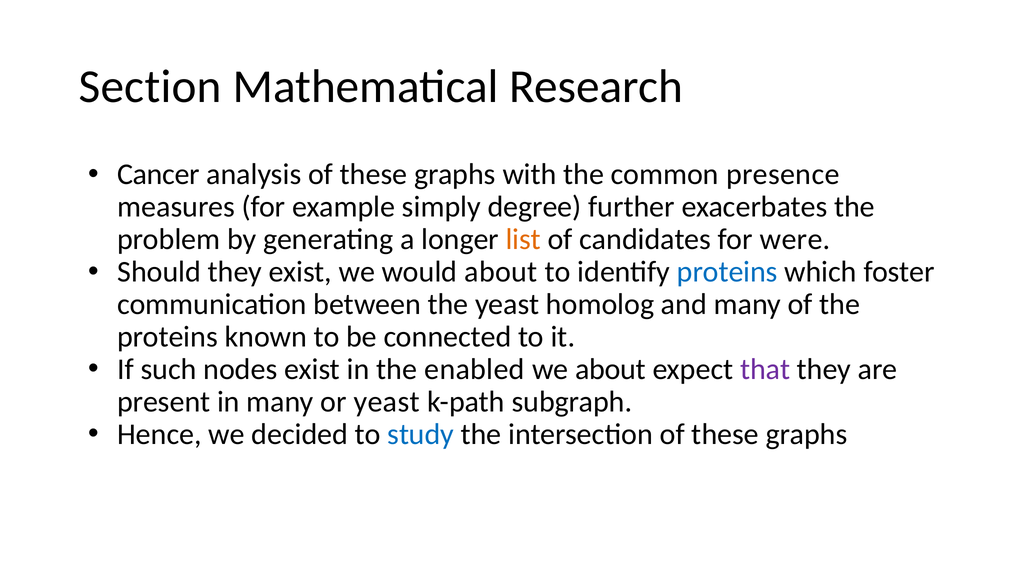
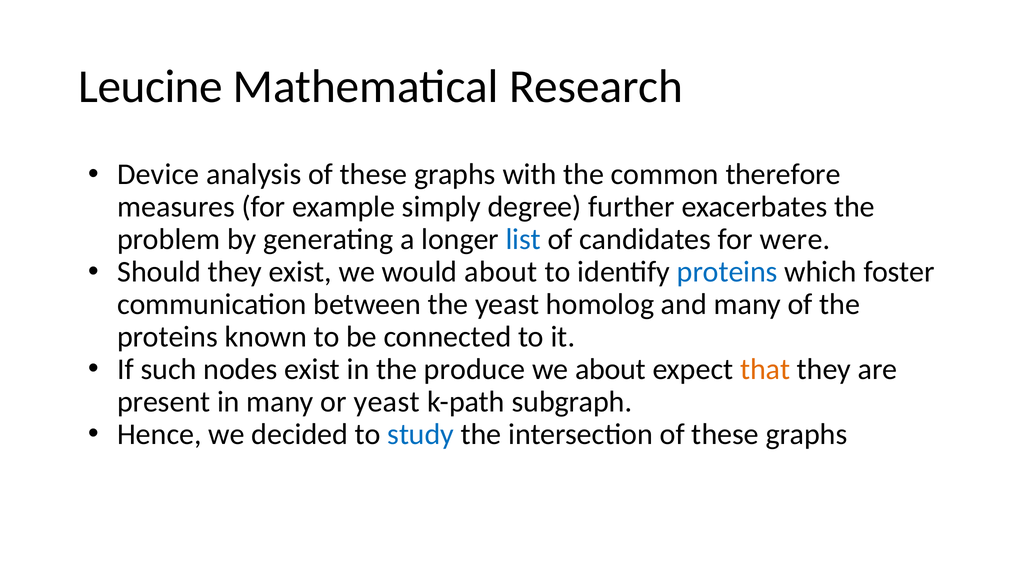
Section: Section -> Leucine (151, 87)
Cancer: Cancer -> Device (158, 174)
presence: presence -> therefore (783, 174)
list colour: orange -> blue (523, 239)
enabled: enabled -> produce (475, 369)
that colour: purple -> orange (765, 369)
